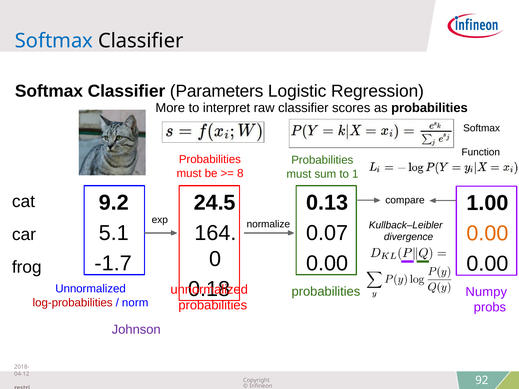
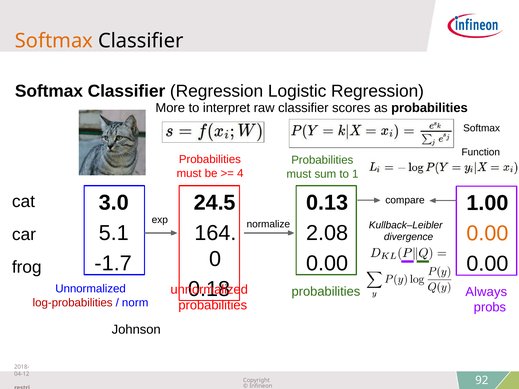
Softmax colour: blue -> orange (54, 41)
Classifier Parameters: Parameters -> Regression (217, 91)
8: 8 -> 4 (240, 173)
9.2: 9.2 -> 3.0 (114, 203)
0.07: 0.07 -> 2.08 (327, 233)
Numpy: Numpy -> Always (486, 292)
Johnson colour: purple -> black (136, 330)
